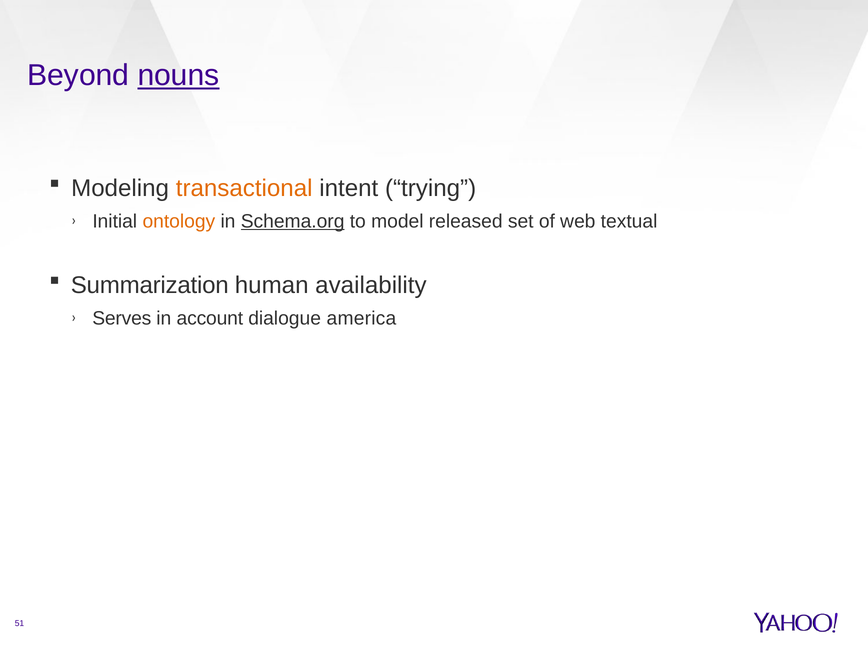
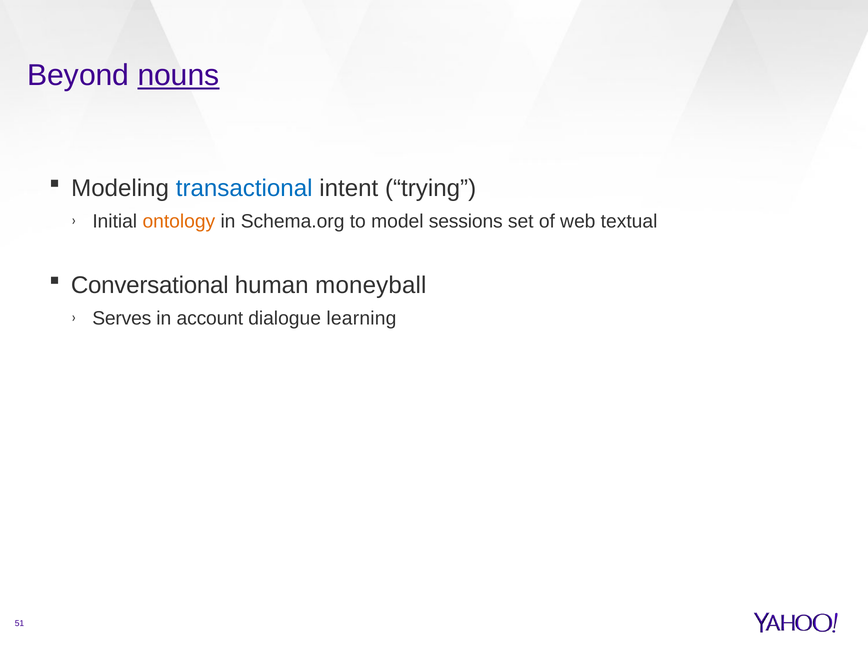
transactional colour: orange -> blue (244, 188)
Schema.org underline: present -> none (293, 221)
released: released -> sessions (466, 221)
Summarization: Summarization -> Conversational (150, 285)
availability: availability -> moneyball (371, 285)
america: america -> learning (361, 318)
